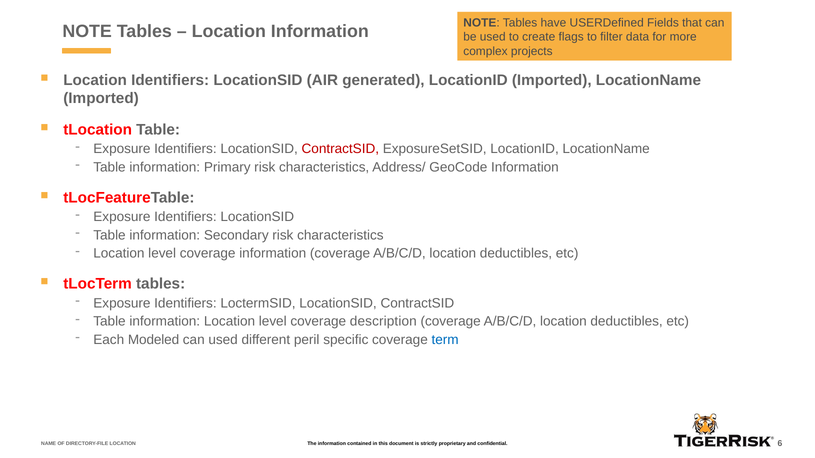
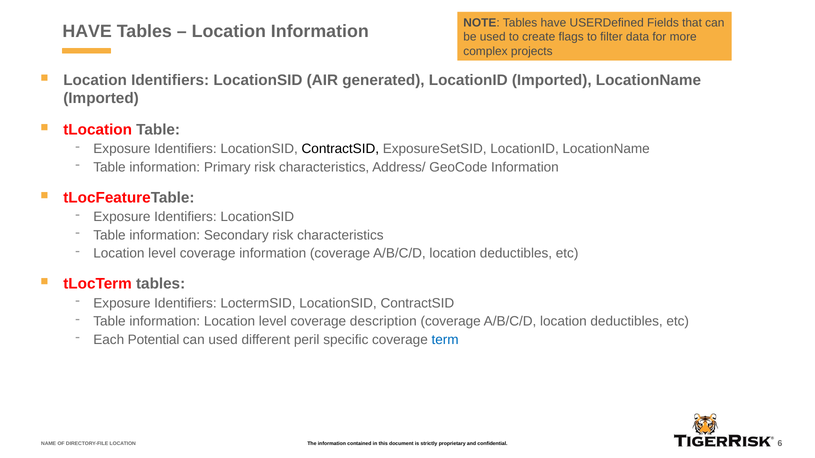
NOTE: NOTE -> HAVE (87, 31)
ContractSID colour: red -> black (340, 149)
Modeled: Modeled -> Potential (154, 340)
